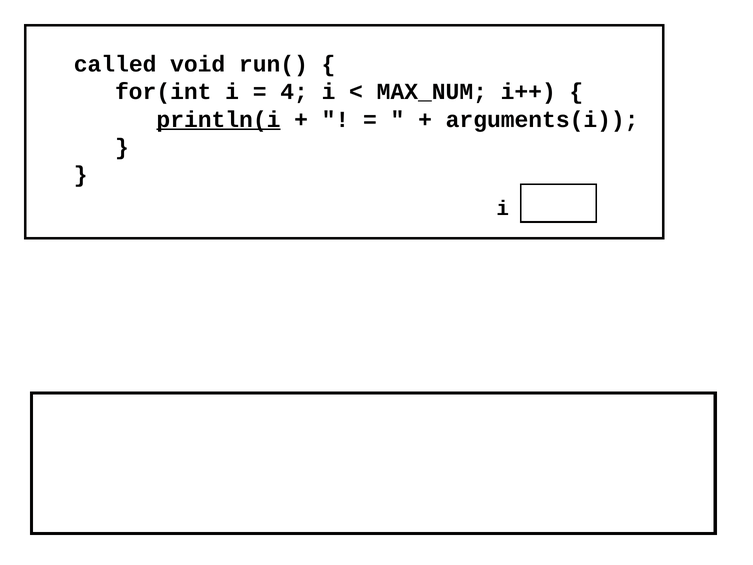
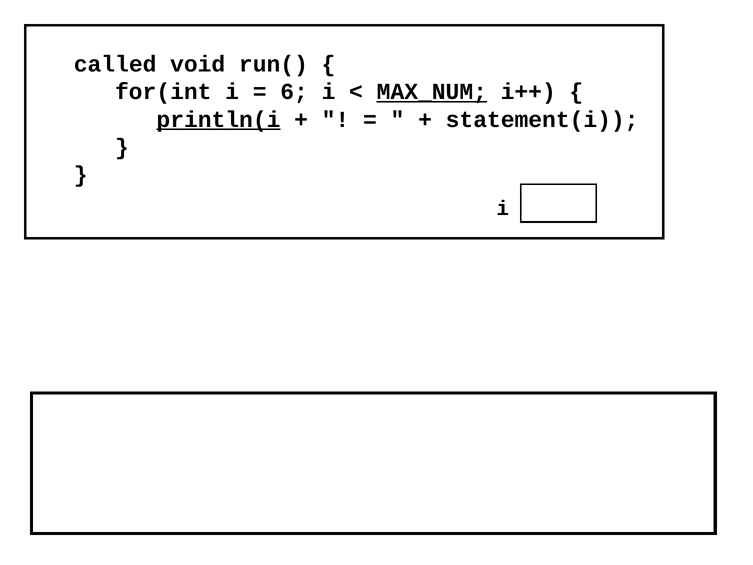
4: 4 -> 6 (294, 92)
MAX_NUM underline: none -> present (432, 92)
arguments(i: arguments(i -> statement(i (542, 119)
